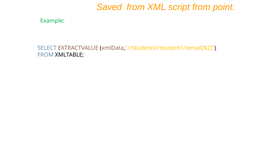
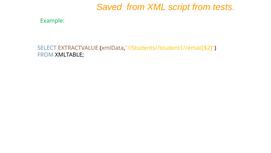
point: point -> tests (224, 7)
